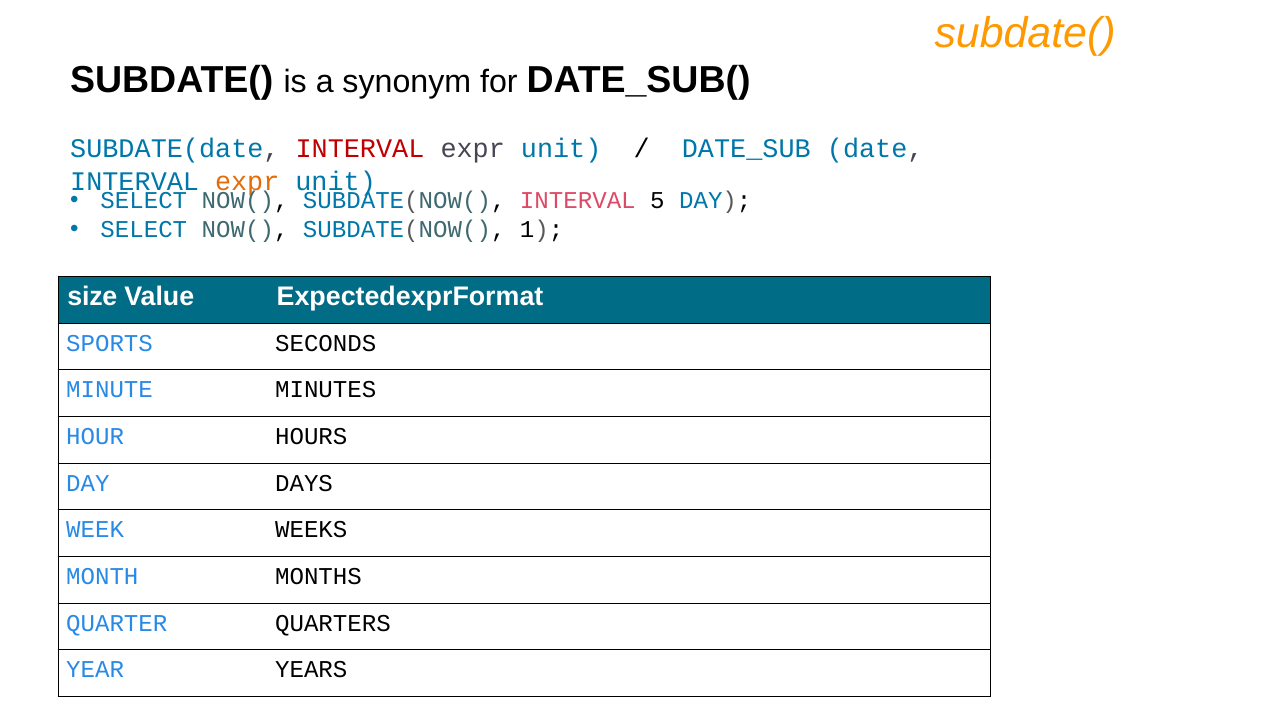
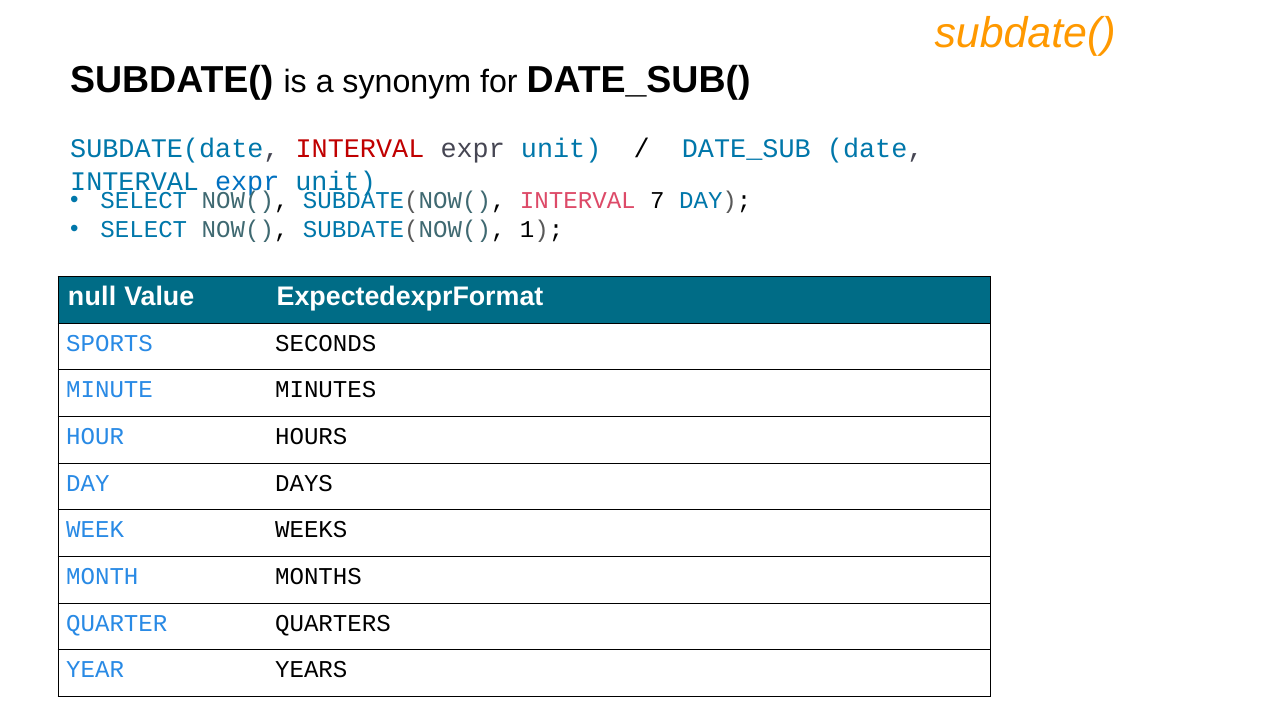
expr colour: orange -> blue (247, 181)
5: 5 -> 7 (657, 200)
size: size -> null (92, 296)
